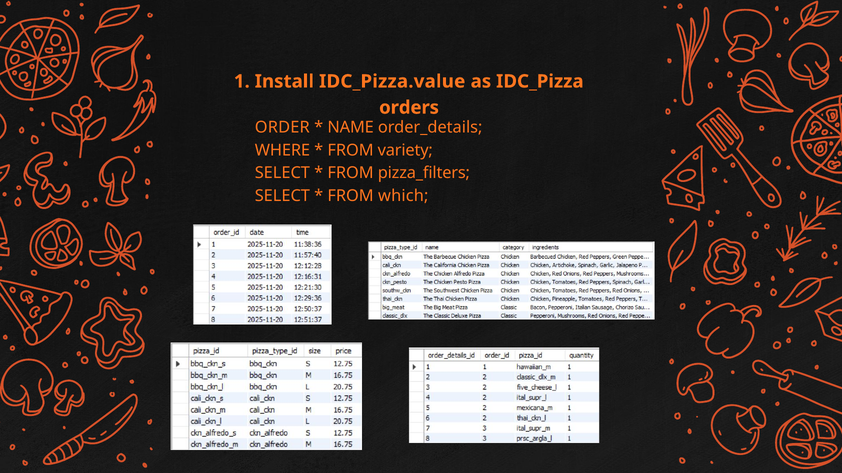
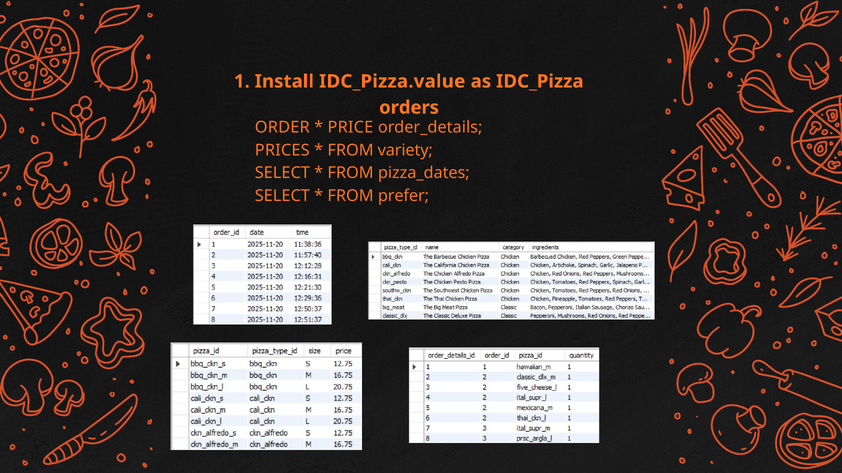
NAME: NAME -> PRICE (350, 127)
WHERE: WHERE -> PRICES (282, 150)
pizza_filters: pizza_filters -> pizza_dates (424, 173)
which: which -> prefer (403, 196)
